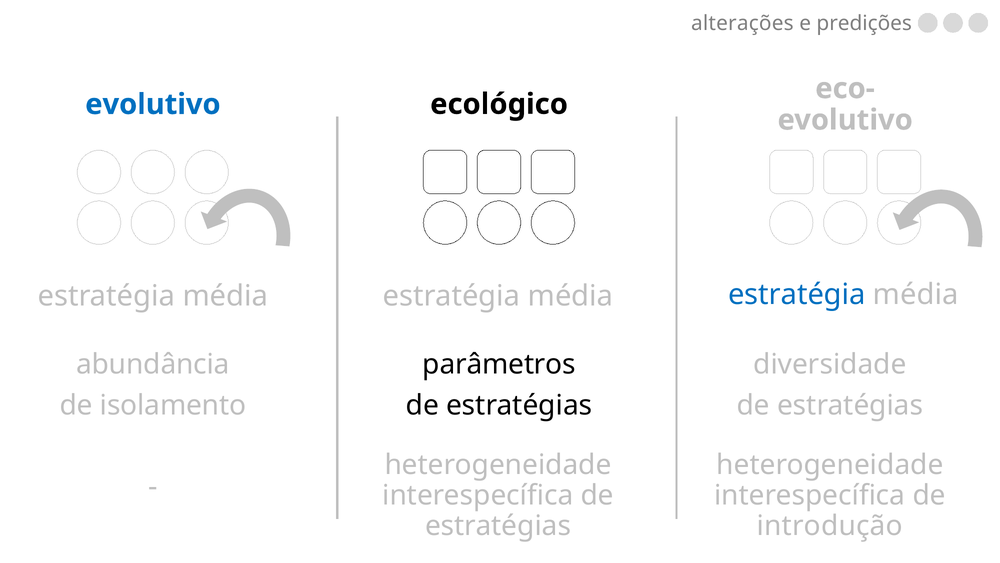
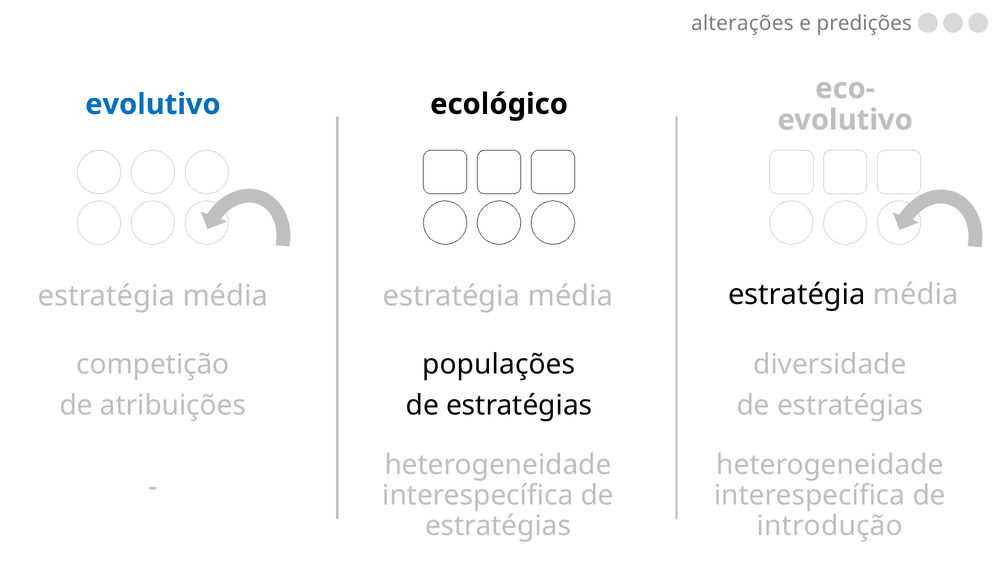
estratégia colour: blue -> black (797, 294)
abundância: abundância -> competição (153, 364)
parâmetros: parâmetros -> populações (499, 364)
isolamento: isolamento -> atribuições (173, 405)
